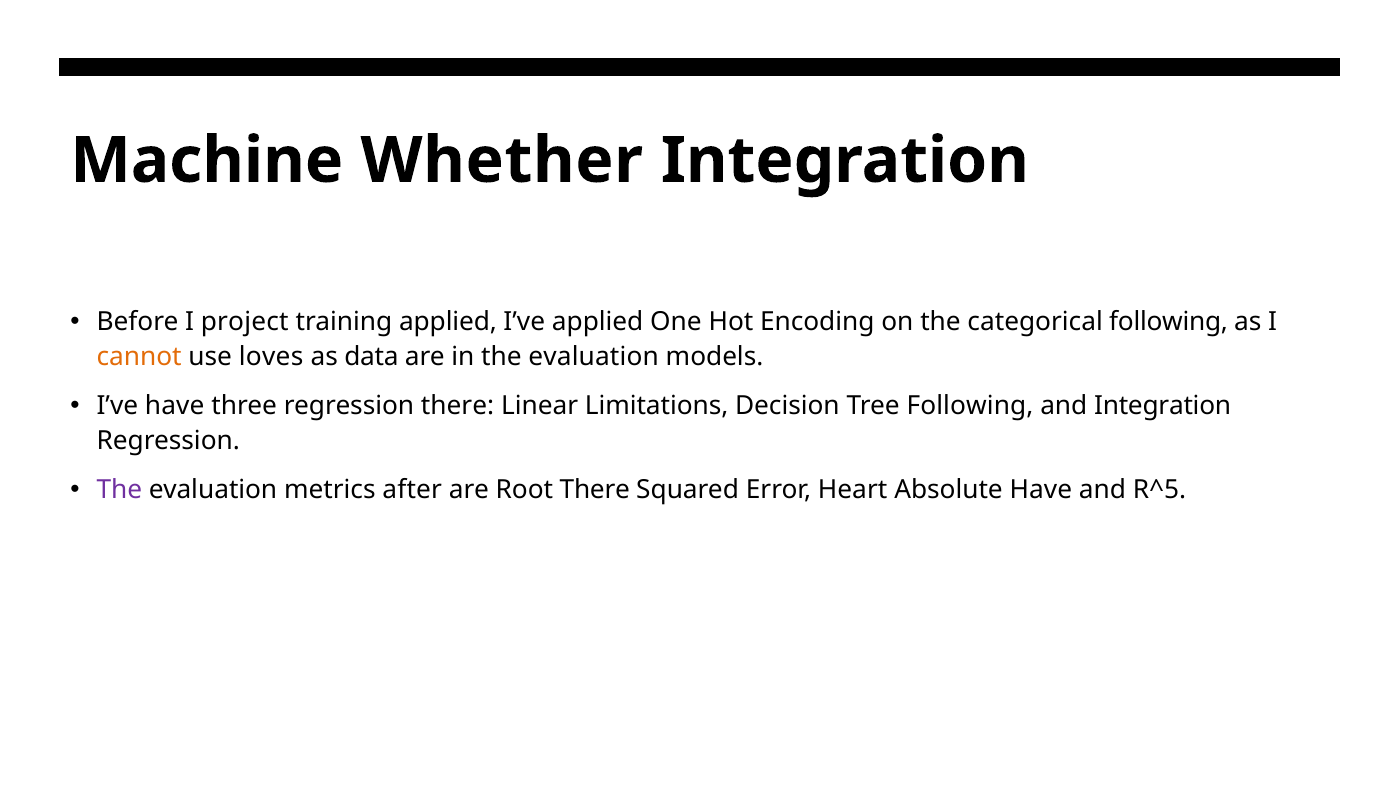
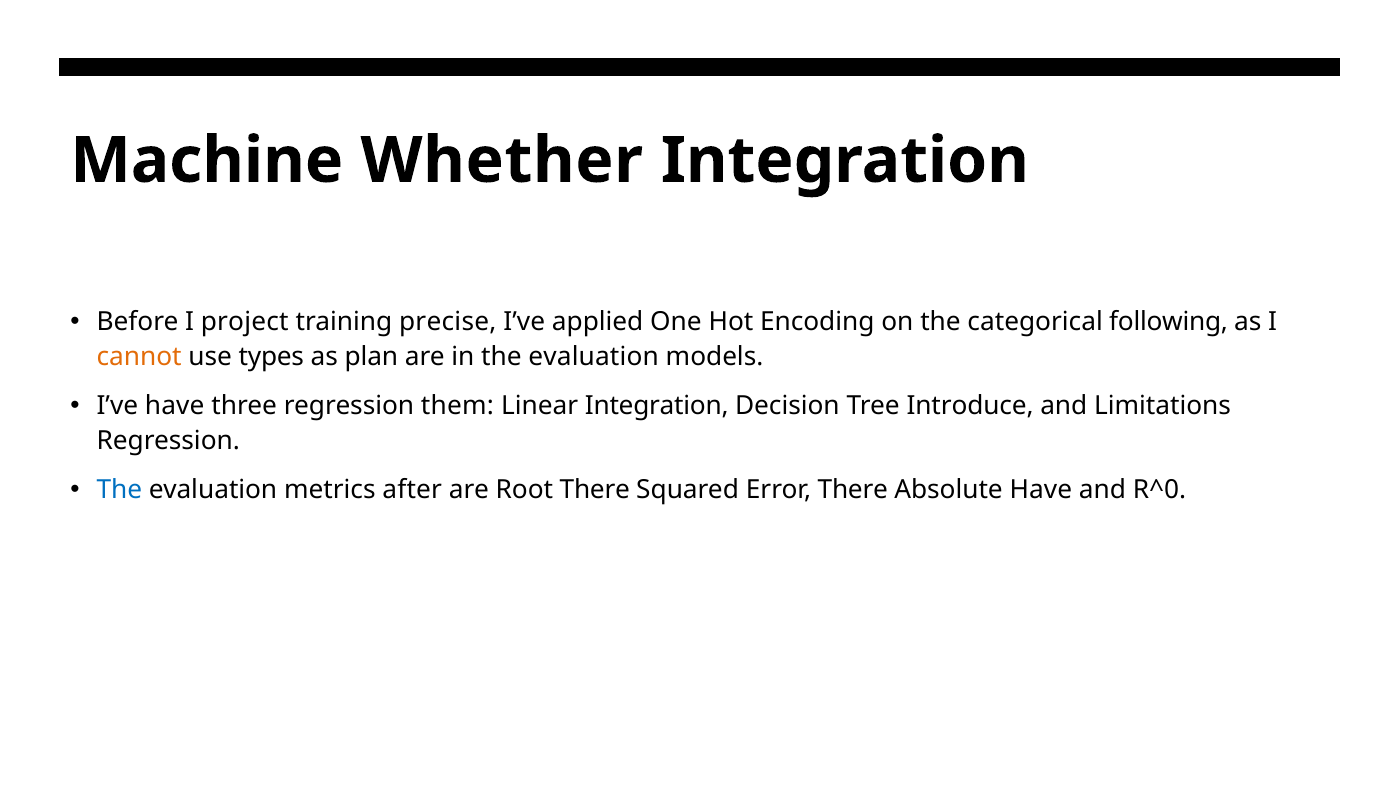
training applied: applied -> precise (448, 322)
loves: loves -> types (271, 357)
data: data -> plan (371, 357)
regression there: there -> them (457, 406)
Linear Limitations: Limitations -> Integration (657, 406)
Tree Following: Following -> Introduce (970, 406)
and Integration: Integration -> Limitations (1163, 406)
The colour: purple -> blue (119, 490)
Error Heart: Heart -> There (853, 490)
R^5: R^5 -> R^0 (1159, 490)
